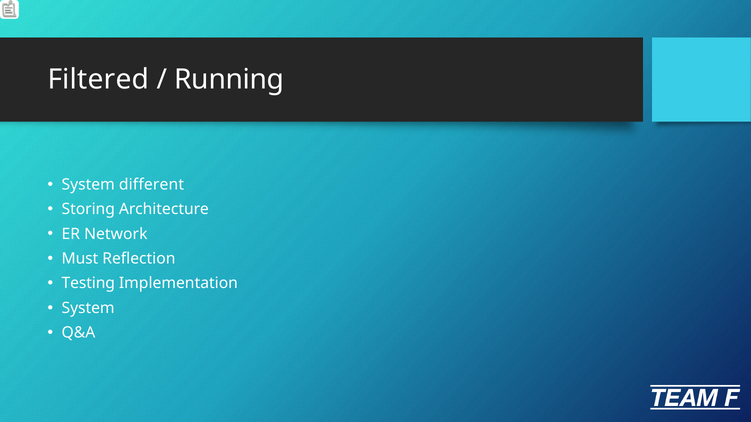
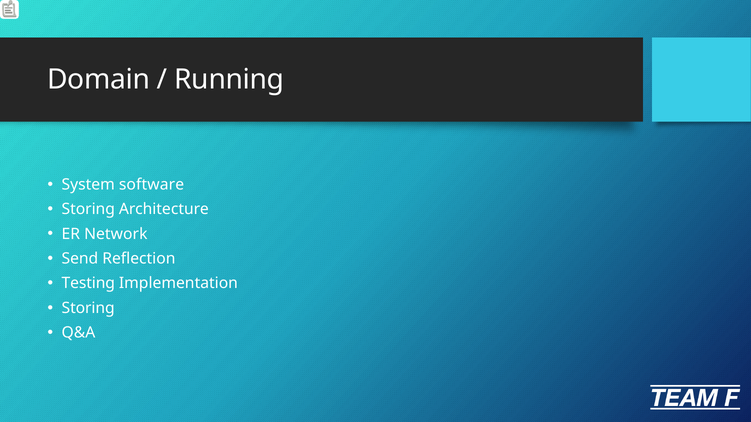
Filtered: Filtered -> Domain (99, 79)
different: different -> software (151, 185)
Must: Must -> Send (80, 259)
System: System -> Storing (88, 308)
